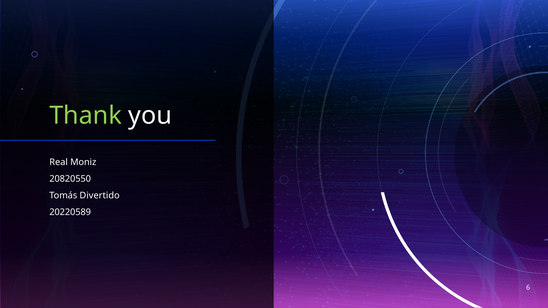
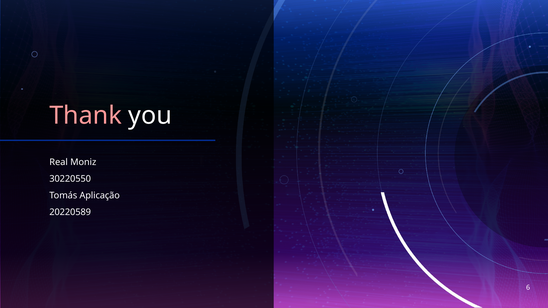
Thank colour: light green -> pink (86, 116)
20820550: 20820550 -> 30220550 (70, 179)
Divertido: Divertido -> Aplicação (100, 196)
